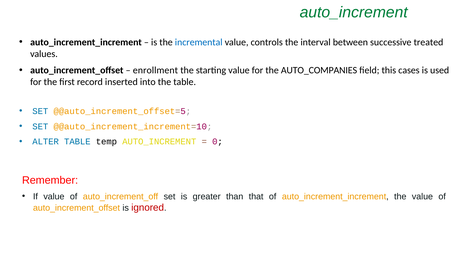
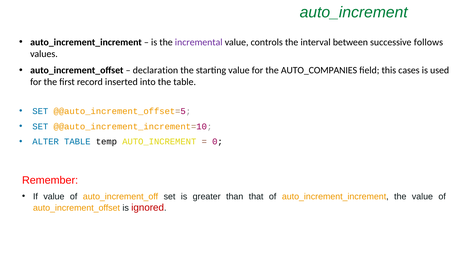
incremental colour: blue -> purple (199, 42)
treated: treated -> follows (428, 42)
enrollment: enrollment -> declaration (155, 70)
